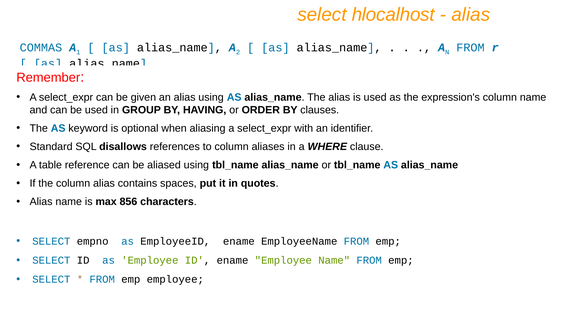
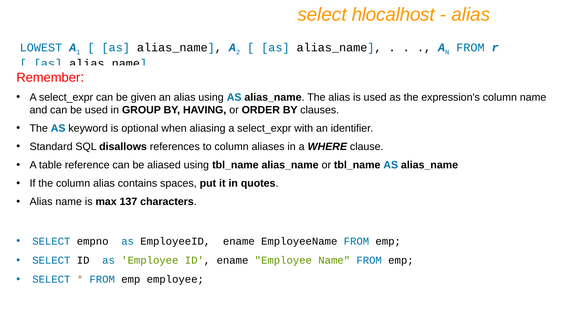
COMMAS: COMMAS -> LOWEST (41, 47)
856: 856 -> 137 (128, 202)
